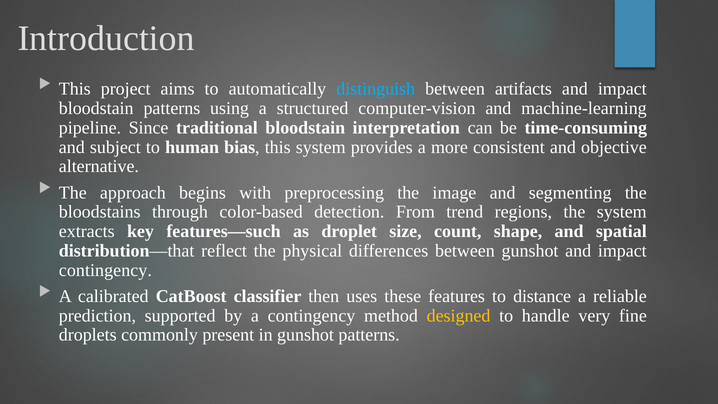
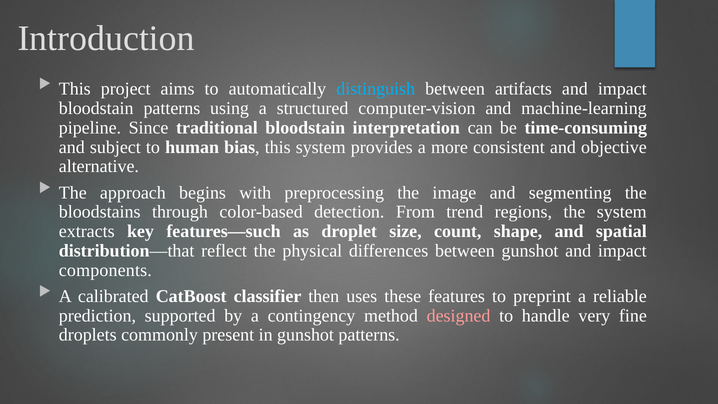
contingency: contingency -> components (105, 270)
distance: distance -> preprint (542, 296)
designed colour: yellow -> pink (459, 316)
